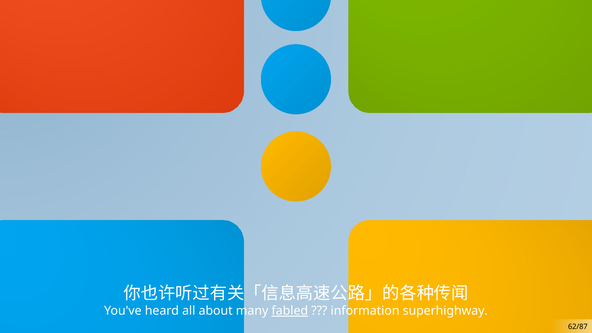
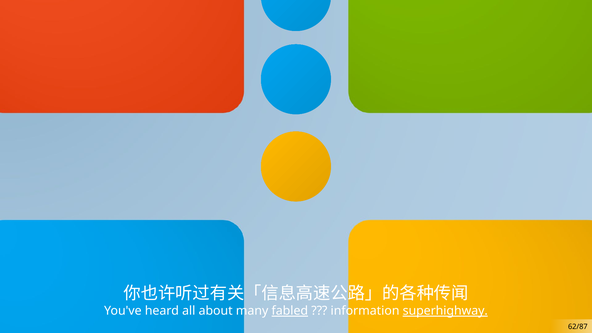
superhighway underline: none -> present (445, 311)
